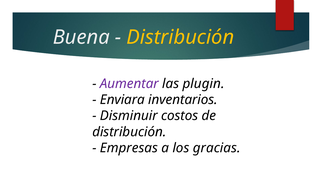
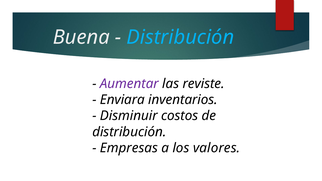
Distribución colour: yellow -> light blue (180, 37)
plugin: plugin -> reviste (204, 84)
gracias: gracias -> valores (217, 148)
